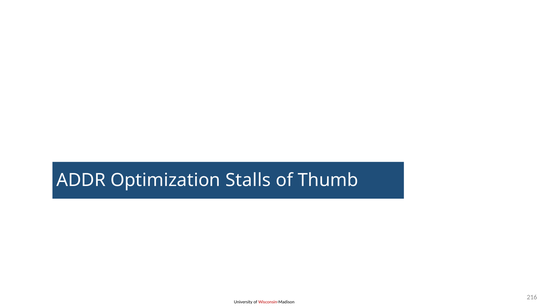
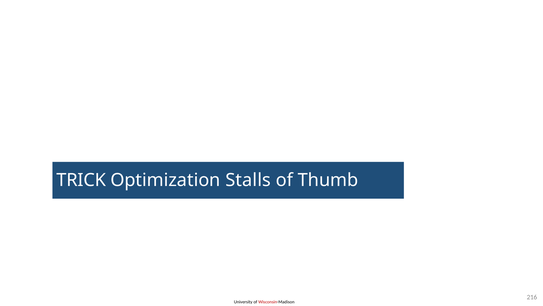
ADDR: ADDR -> TRICK (81, 180)
